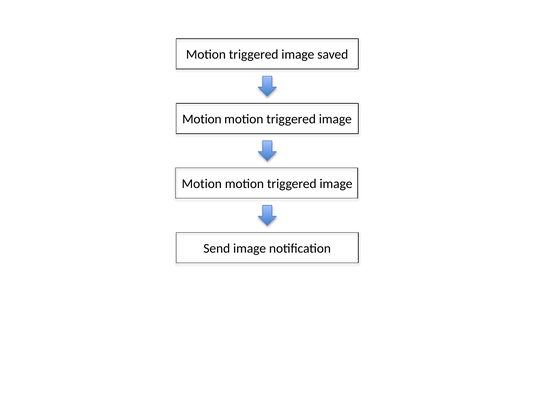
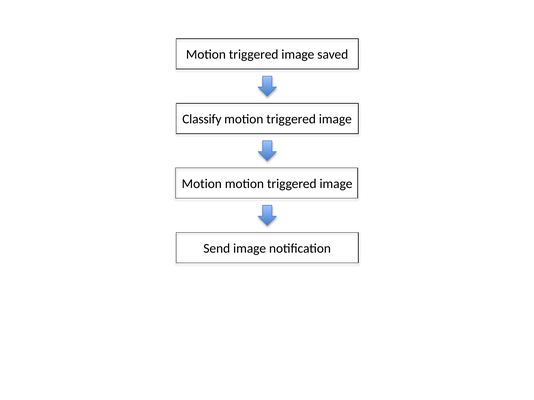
Motion: Motion -> Classify (202, 119)
